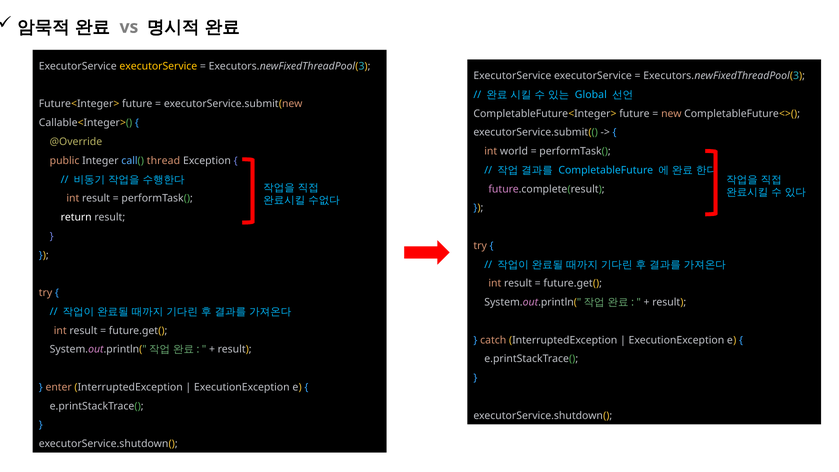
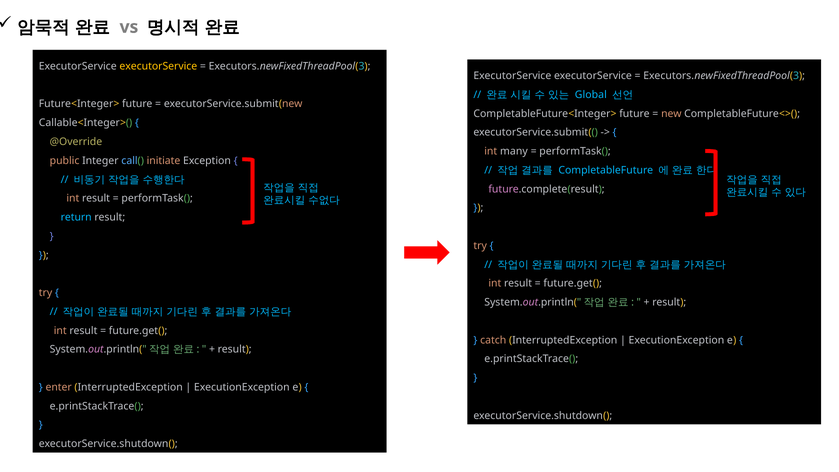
world: world -> many (514, 151)
thread: thread -> initiate (164, 161)
return colour: white -> light blue (76, 217)
